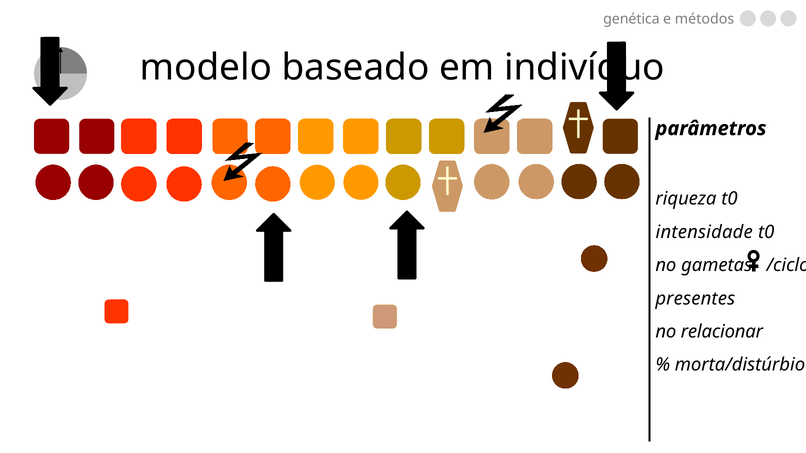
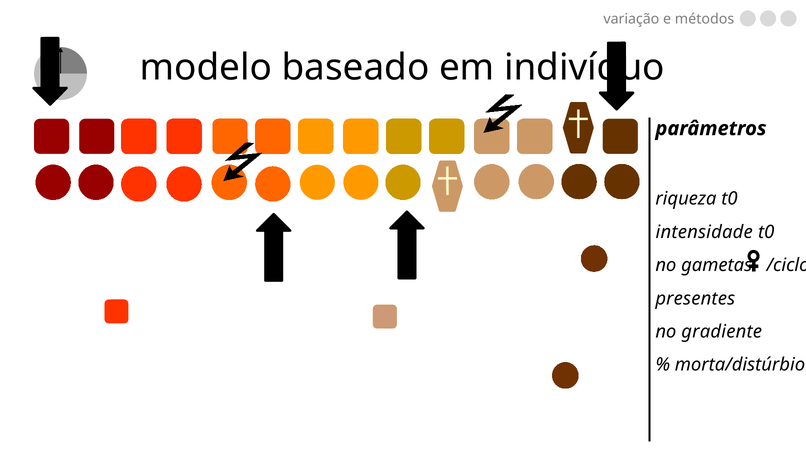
genética: genética -> variação (631, 19)
relacionar: relacionar -> gradiente (722, 332)
